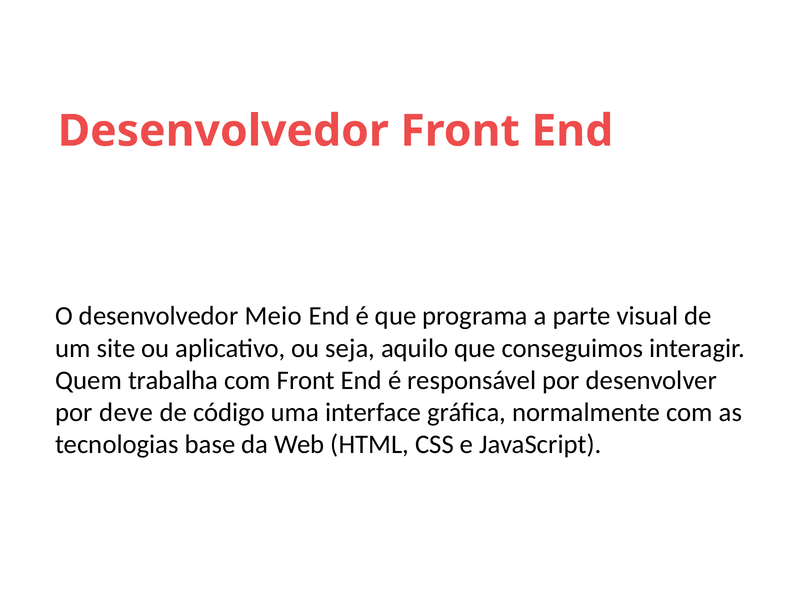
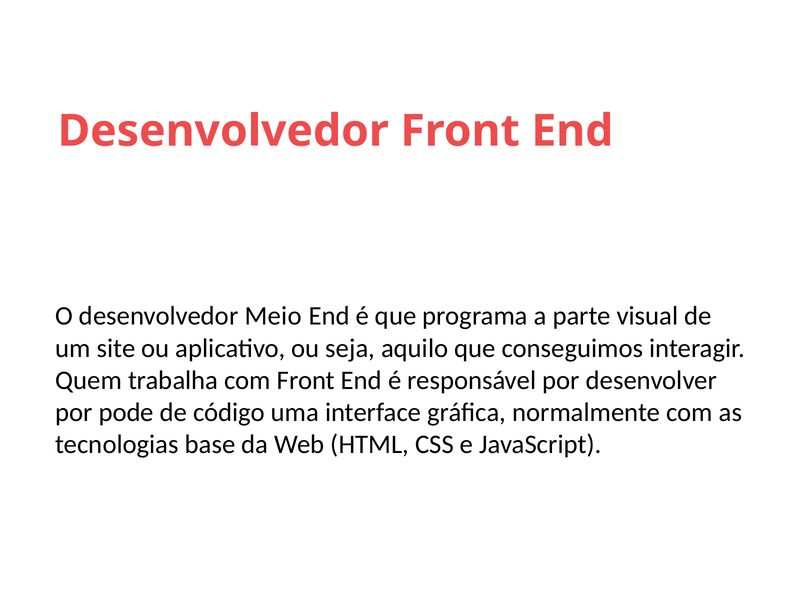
deve: deve -> pode (126, 412)
